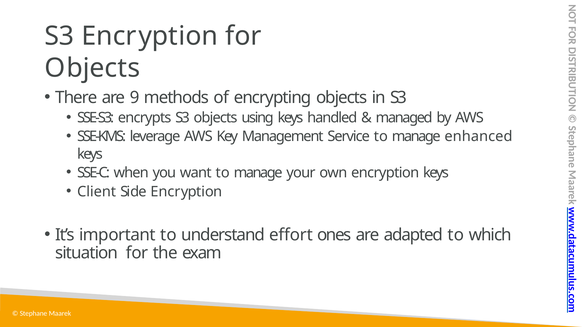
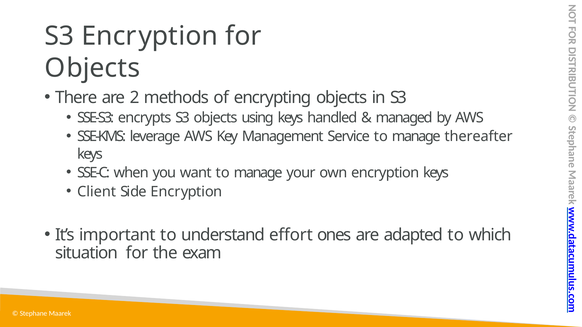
9: 9 -> 2 (135, 98)
enhanced: enhanced -> thereafter (479, 137)
